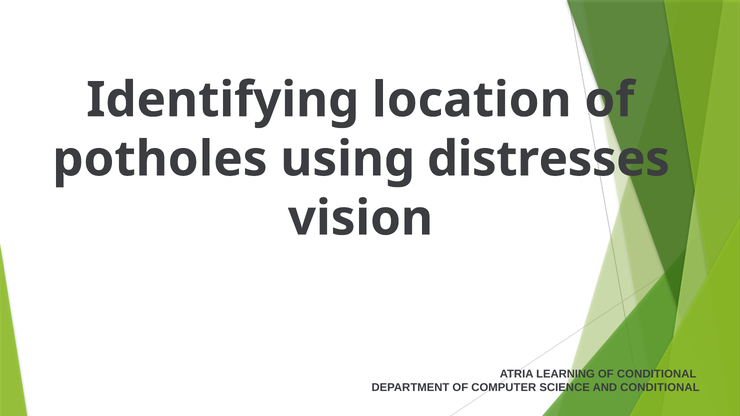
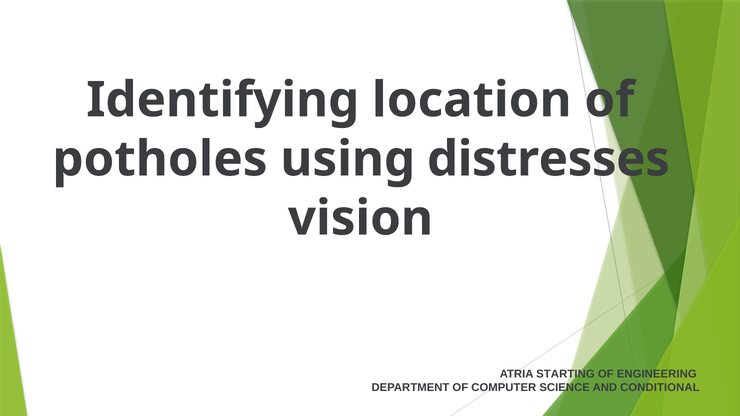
LEARNING: LEARNING -> STARTING (565, 374)
OF CONDITIONAL: CONDITIONAL -> ENGINEERING (657, 374)
